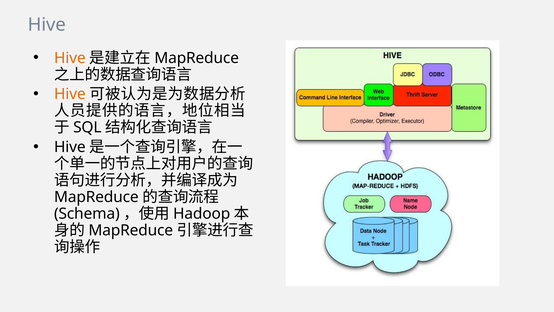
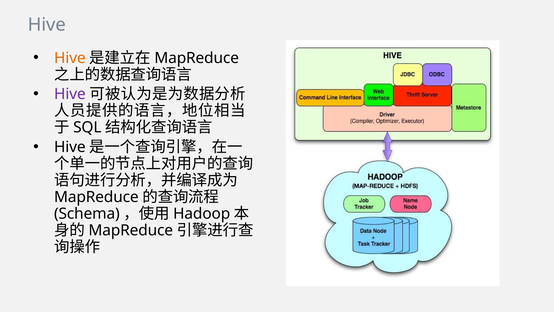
Hive colour: orange -> purple (70, 94)
